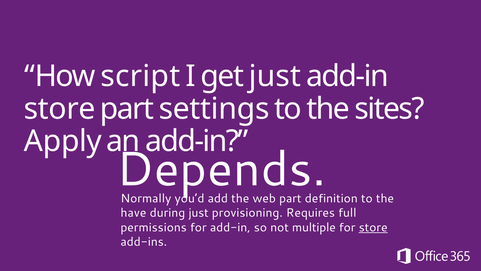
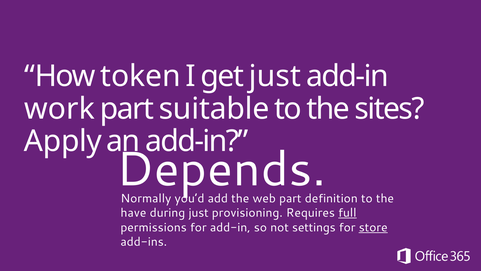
script: script -> token (141, 76)
store: store -> work (59, 109)
settings: settings -> suitable (214, 109)
full underline: none -> present (347, 213)
multiple: multiple -> settings (314, 227)
